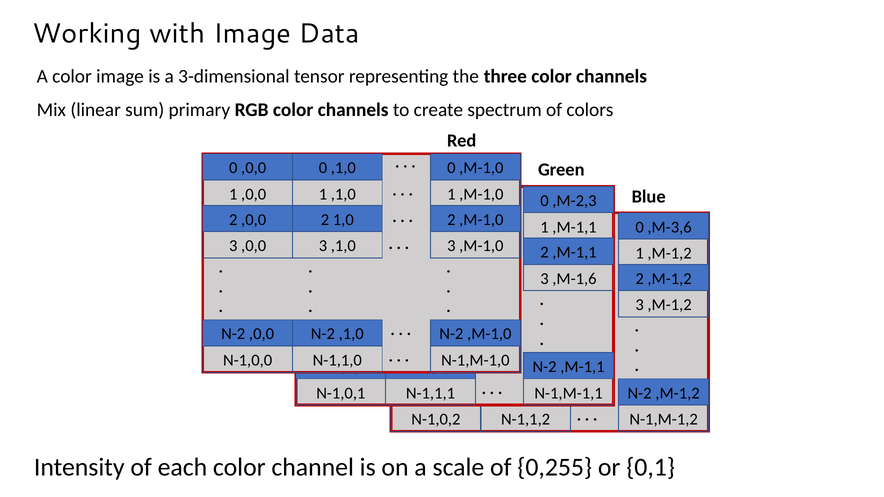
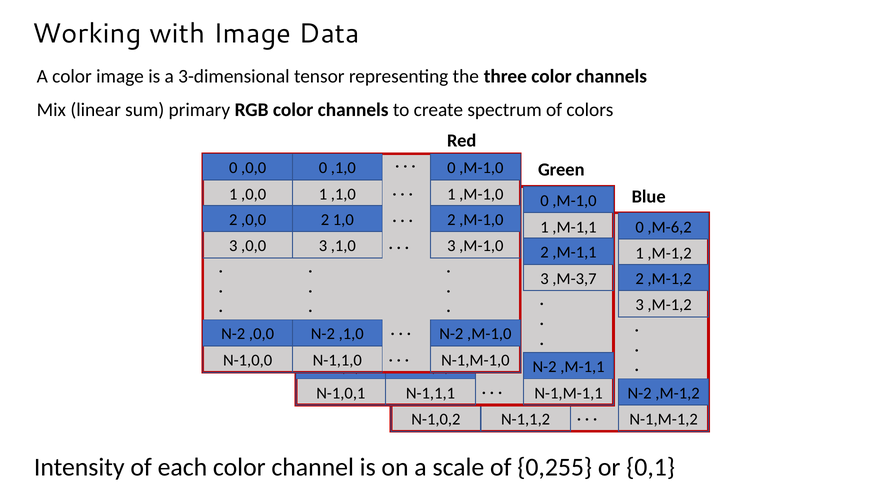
,M-2,3: ,M-2,3 -> ,M-1,0 (574, 201)
,M-3,6: ,M-3,6 -> ,M-6,2 (670, 227)
,M-1,6: ,M-1,6 -> ,M-3,7 (574, 279)
